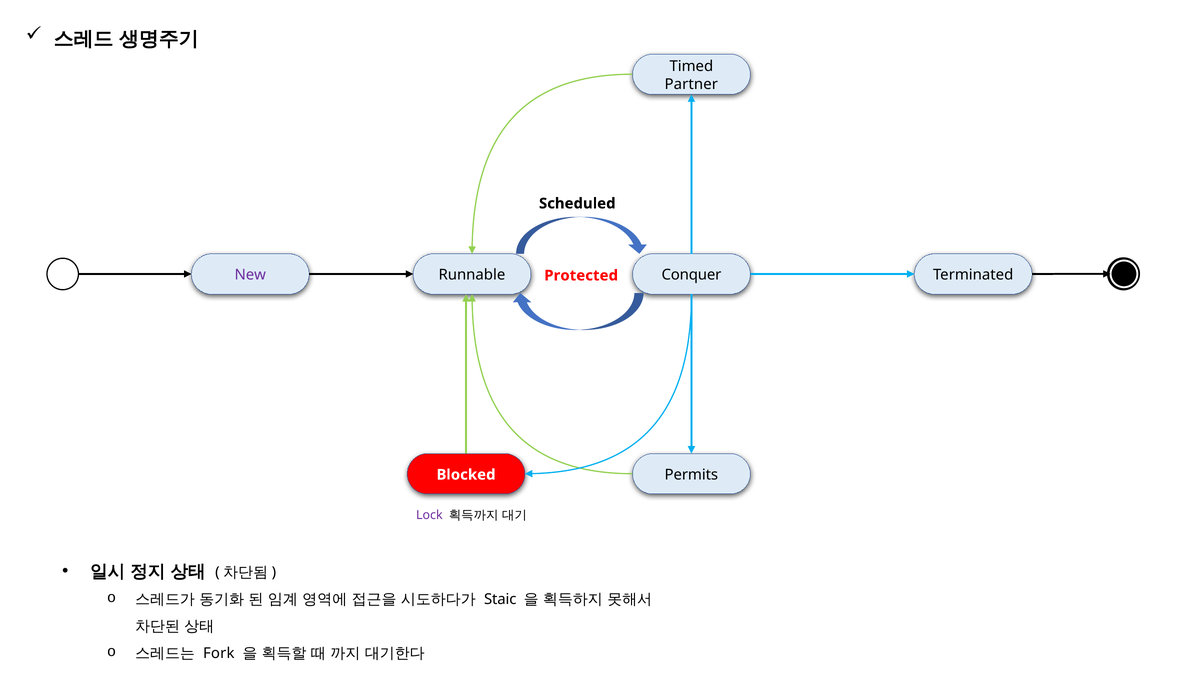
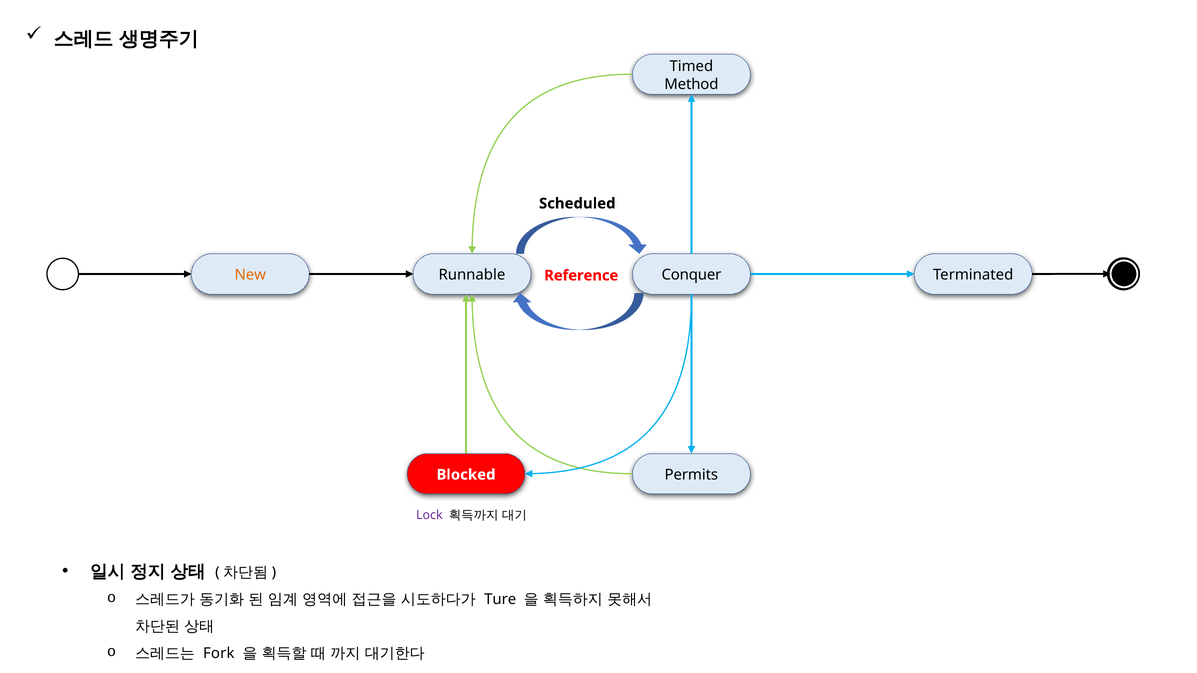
Partner: Partner -> Method (691, 84)
New colour: purple -> orange (250, 275)
Protected: Protected -> Reference (581, 276)
Staic: Staic -> Ture (500, 600)
